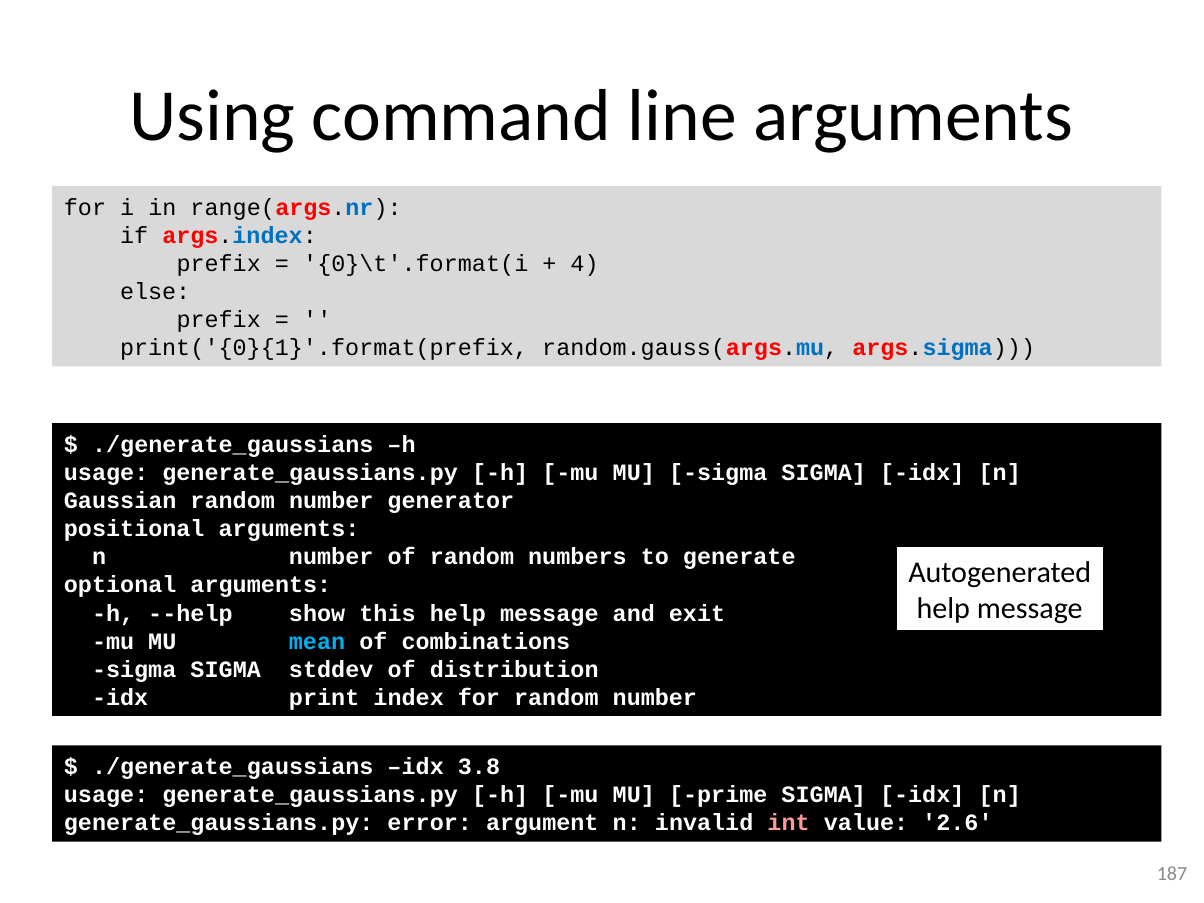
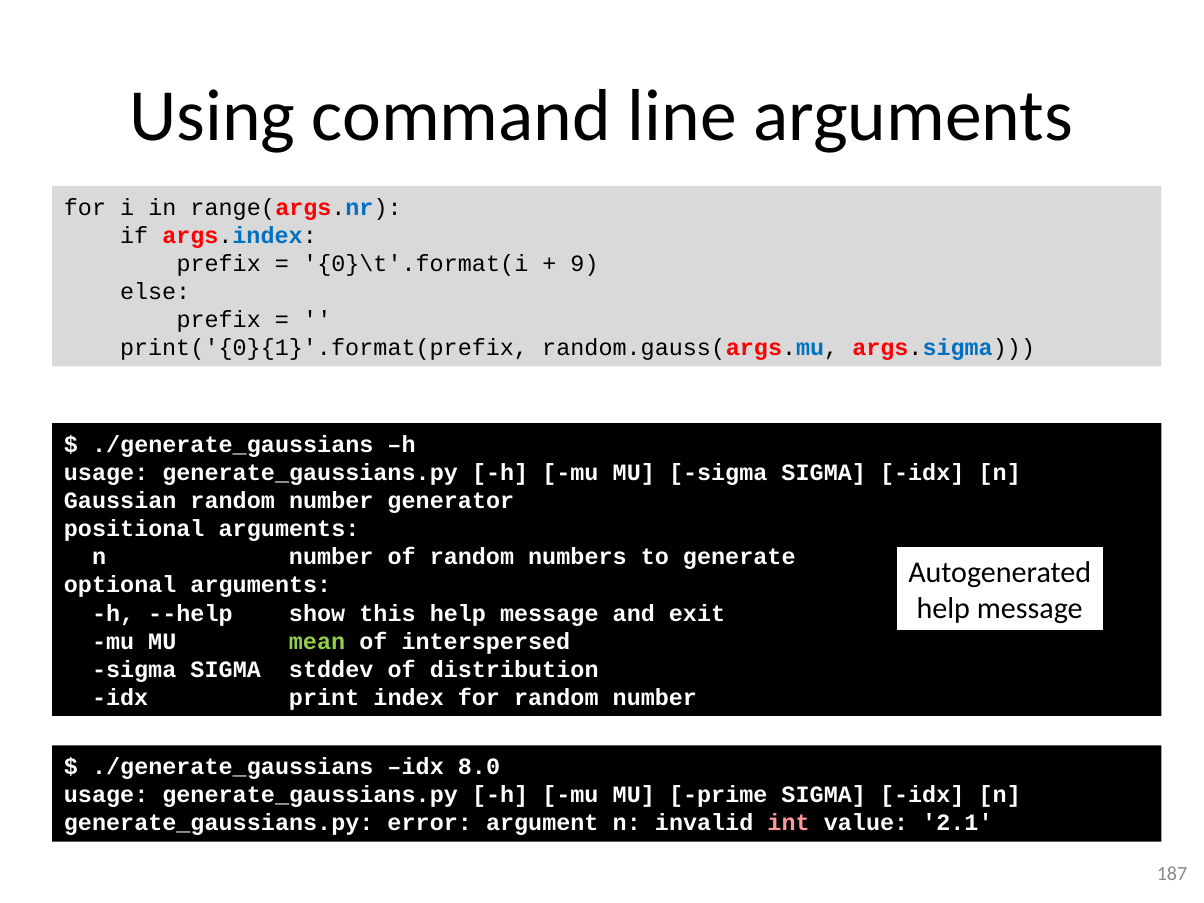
4: 4 -> 9 (584, 264)
mean colour: light blue -> light green (317, 641)
combinations: combinations -> interspersed (486, 641)
3.8: 3.8 -> 8.0 (479, 767)
2.6: 2.6 -> 2.1 (957, 823)
